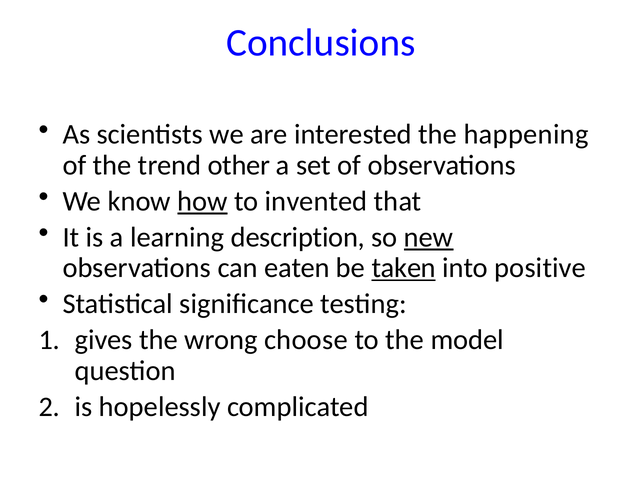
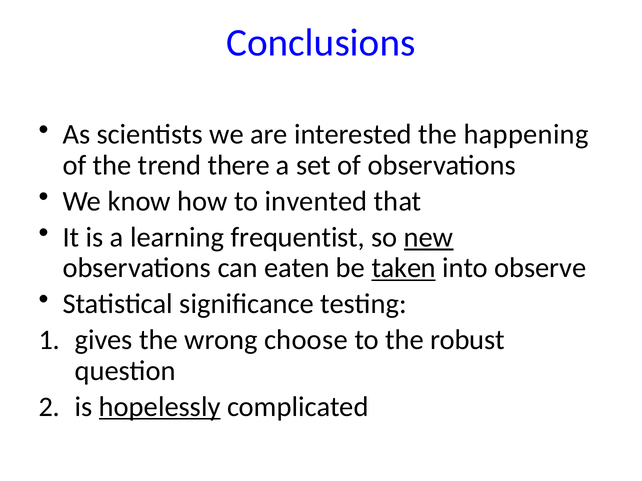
other: other -> there (239, 166)
how underline: present -> none (203, 201)
description: description -> frequentist (298, 237)
positive: positive -> observe (540, 268)
model: model -> robust (467, 340)
hopelessly underline: none -> present (160, 407)
